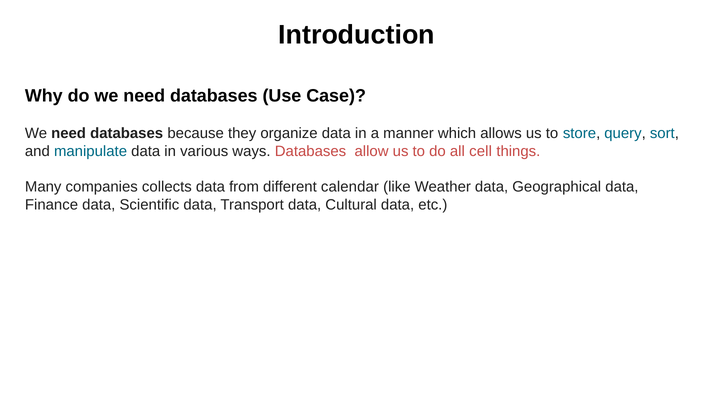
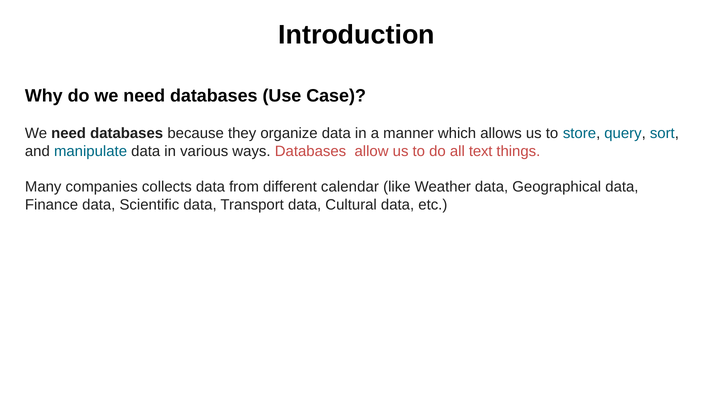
cell: cell -> text (481, 151)
